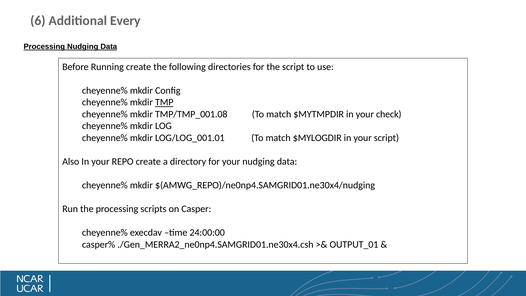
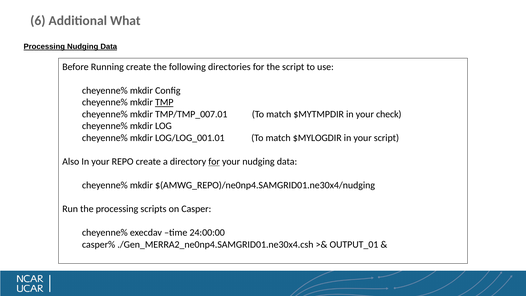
Every: Every -> What (125, 21)
TMP/TMP_001.08: TMP/TMP_001.08 -> TMP/TMP_007.01 (191, 114)
for underline: none -> present (214, 162)
